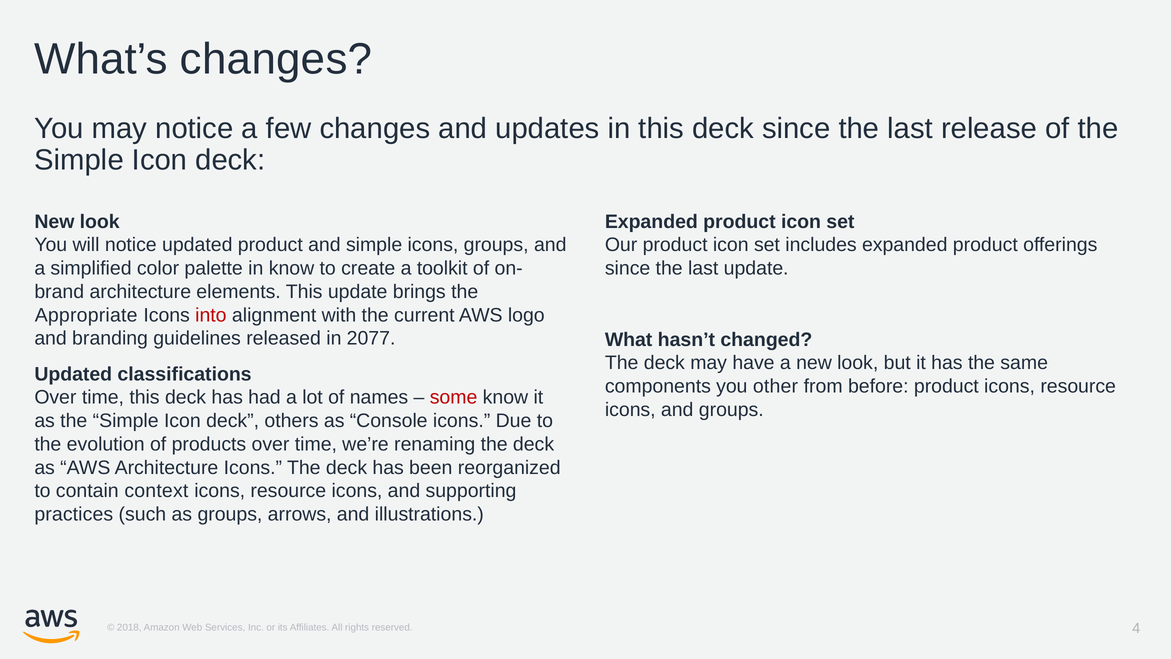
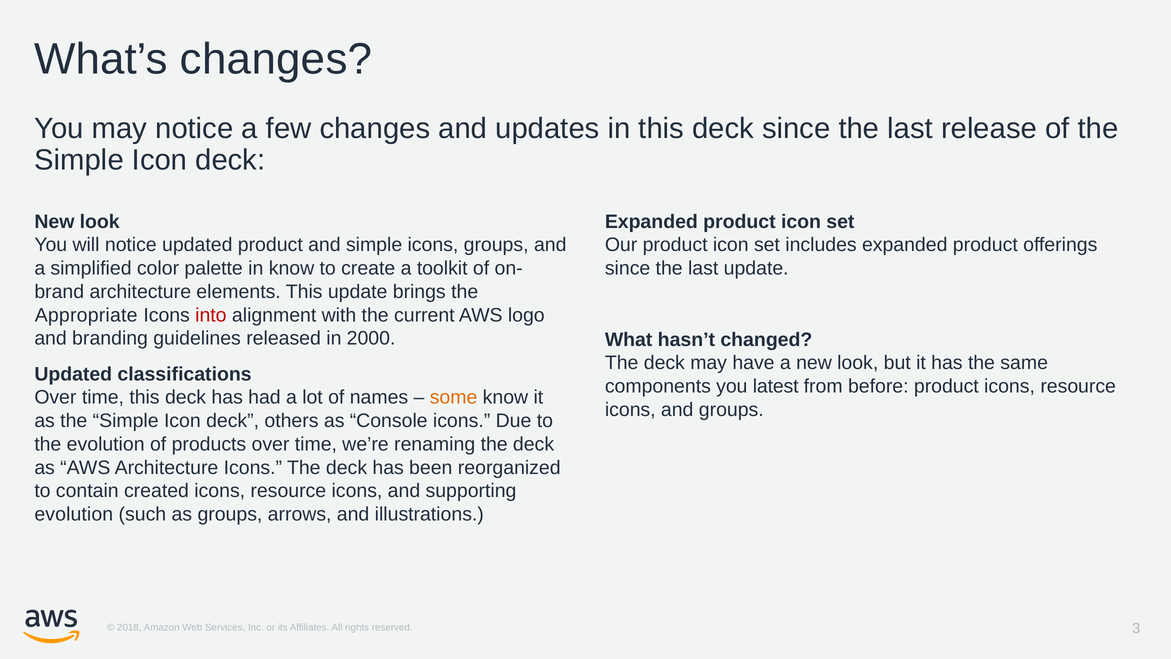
2077: 2077 -> 2000 (371, 338)
other: other -> latest (776, 386)
some colour: red -> orange (454, 397)
context: context -> created (156, 491)
practices: practices -> evolution (74, 514)
4: 4 -> 3 (1136, 628)
